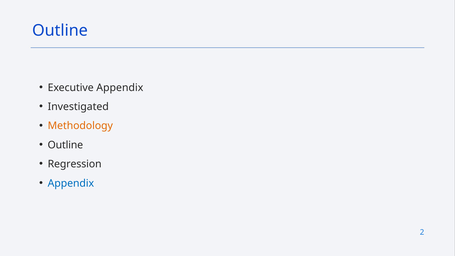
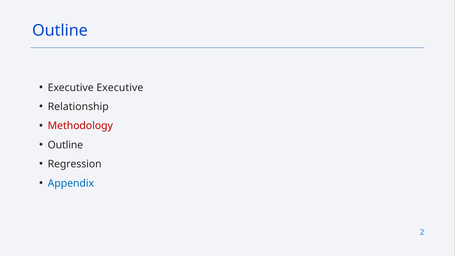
Executive Appendix: Appendix -> Executive (120, 88)
Investigated: Investigated -> Relationship (78, 107)
Methodology colour: orange -> red (80, 126)
